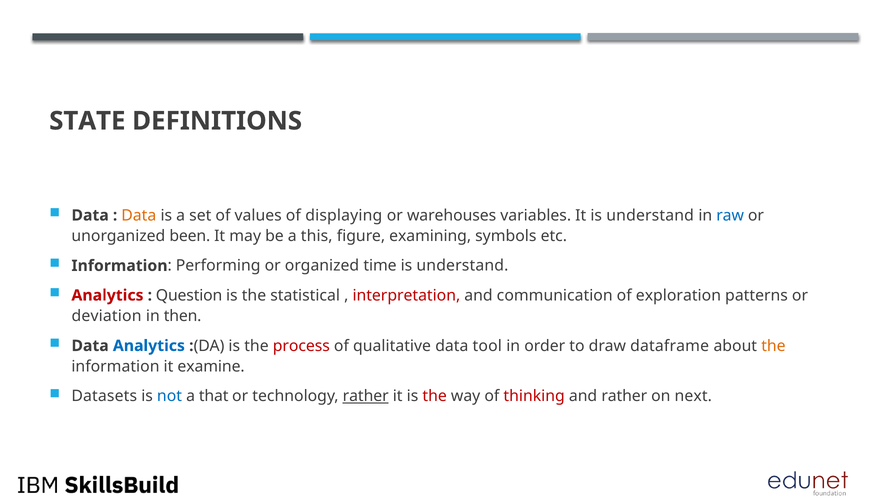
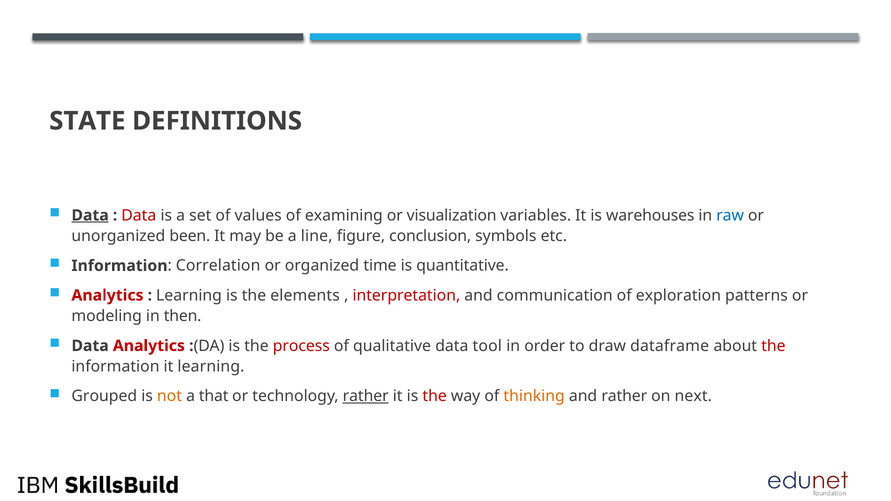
Data underline: none -> present (90, 215)
Data colour: orange -> red (139, 215)
displaying: displaying -> examining (344, 215)
warehouses: warehouses -> visualization (452, 215)
It is understand: understand -> warehouses (650, 215)
this: this -> line (317, 236)
examining: examining -> conclusion (430, 236)
Performing: Performing -> Correlation (218, 266)
understand: understand -> quantitative (463, 266)
Question: Question -> Learning (189, 295)
statistical: statistical -> elements (305, 295)
deviation: deviation -> modeling (107, 316)
Analytics colour: blue -> red (149, 346)
the colour: orange -> red (773, 346)
it examine: examine -> learning (211, 367)
Datasets: Datasets -> Grouped (104, 396)
not colour: blue -> orange (170, 396)
thinking colour: red -> orange (534, 396)
